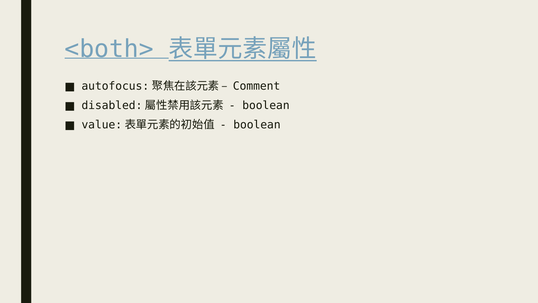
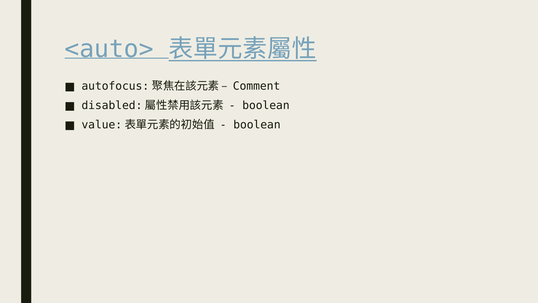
<both>: <both> -> <auto> (109, 49)
